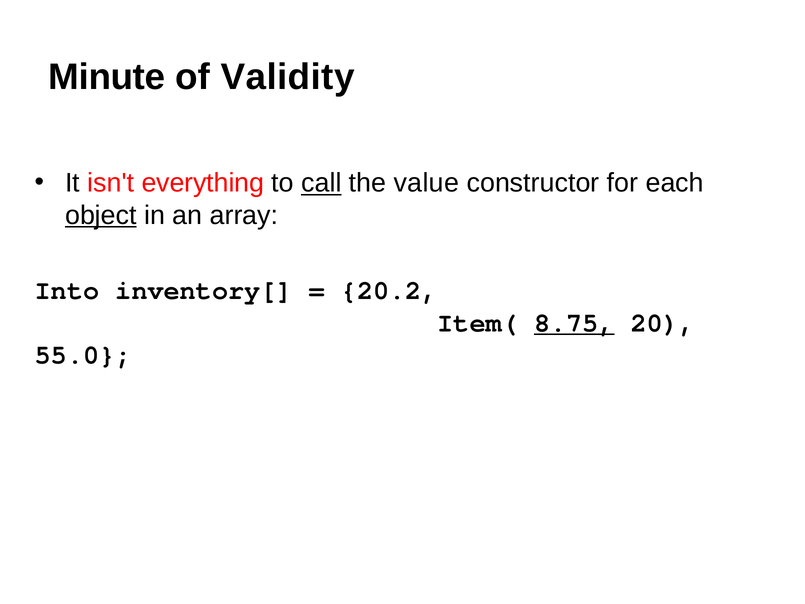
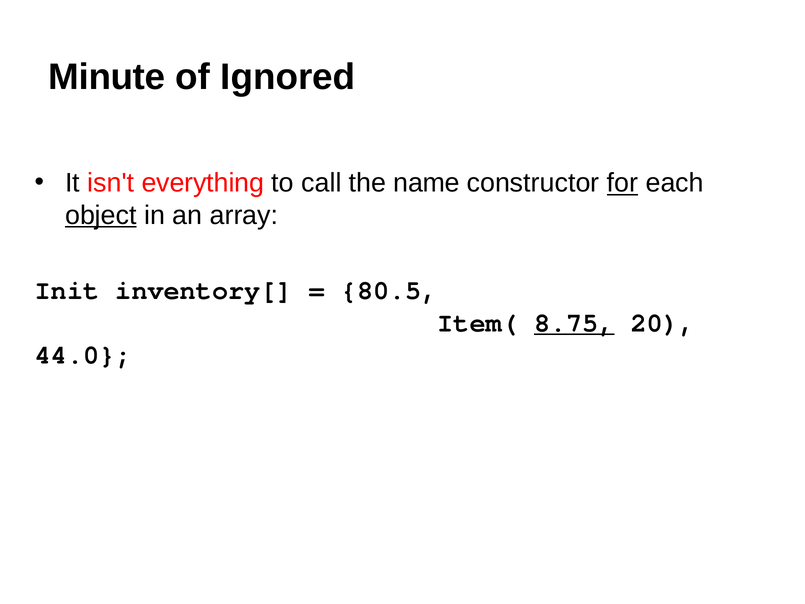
Validity: Validity -> Ignored (288, 77)
call underline: present -> none (321, 183)
value: value -> name (427, 183)
for underline: none -> present (623, 183)
Into: Into -> Init (67, 290)
20.2: 20.2 -> 80.5 (389, 290)
55.0: 55.0 -> 44.0 (83, 355)
